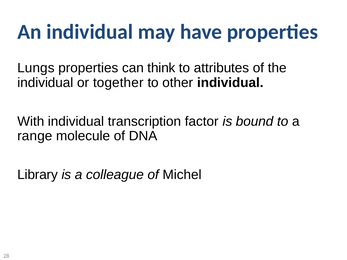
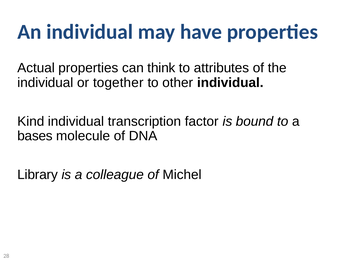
Lungs: Lungs -> Actual (36, 68)
With: With -> Kind (31, 121)
range: range -> bases (35, 136)
